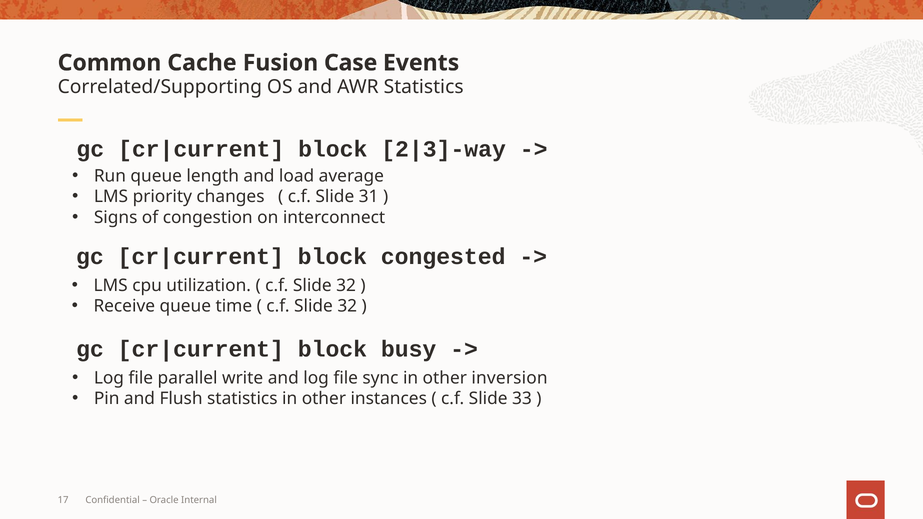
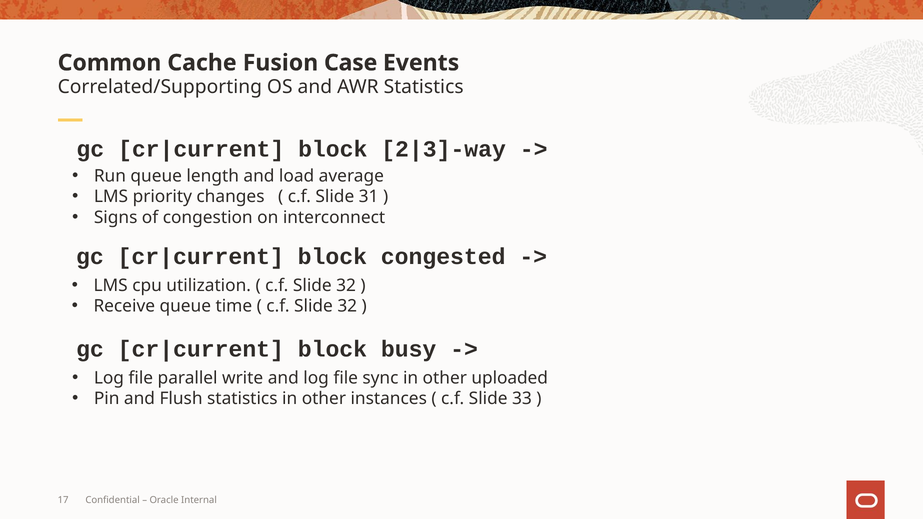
inversion: inversion -> uploaded (510, 378)
